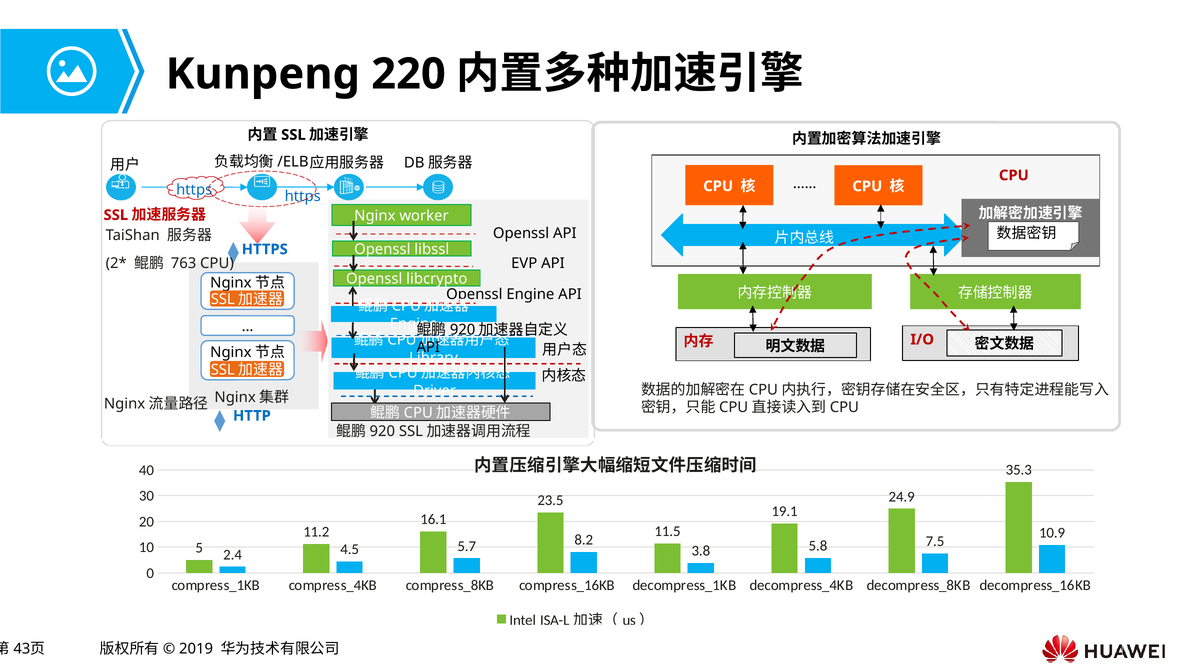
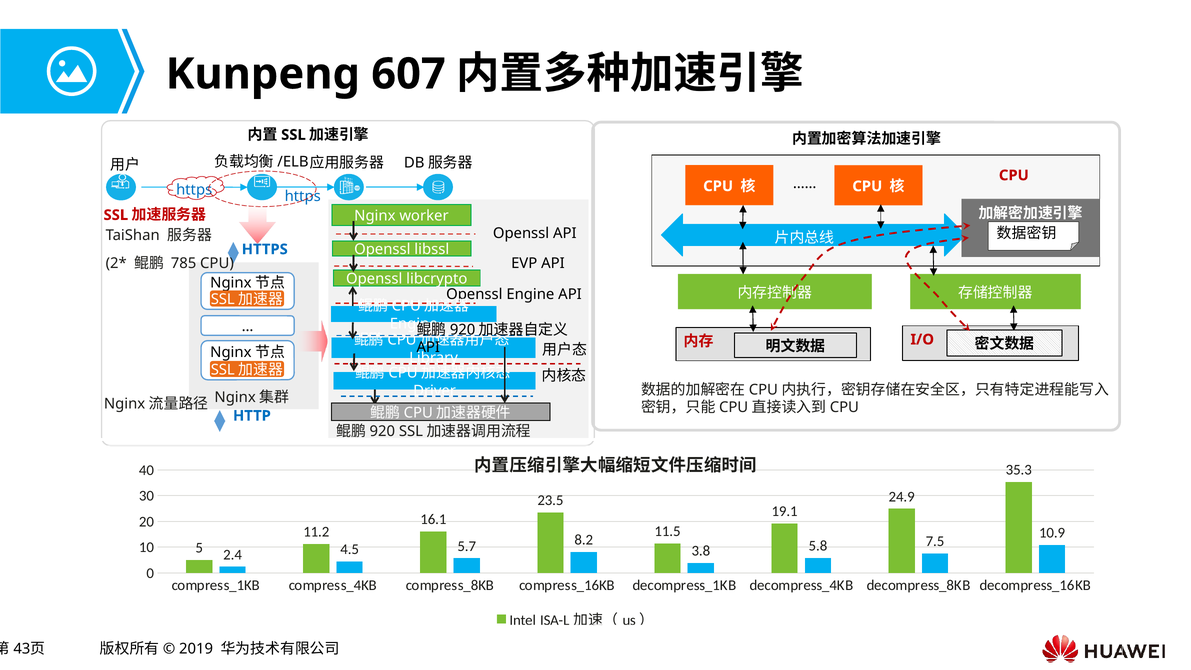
220: 220 -> 607 (409, 74)
763: 763 -> 785 (184, 263)
